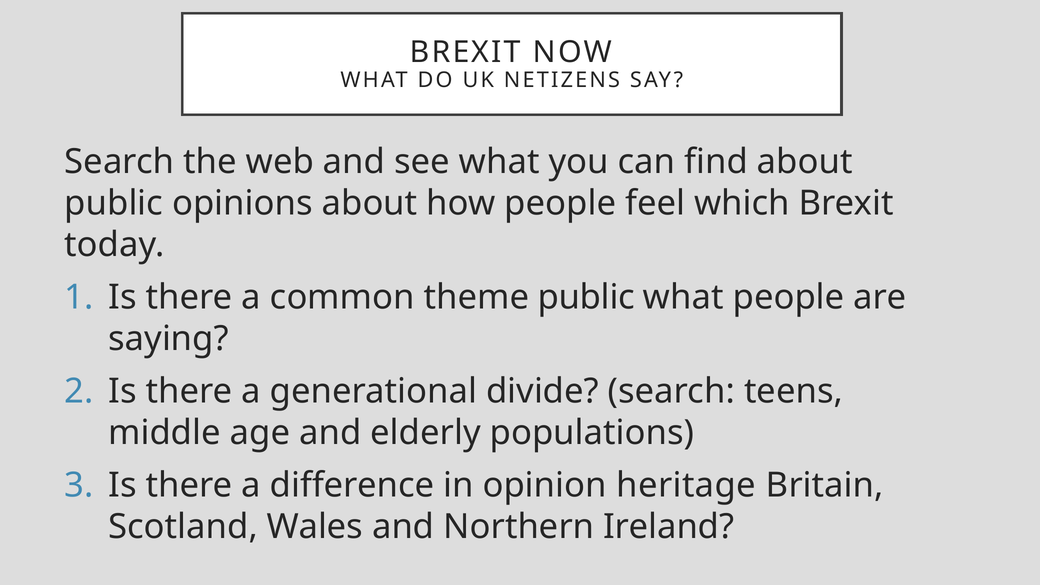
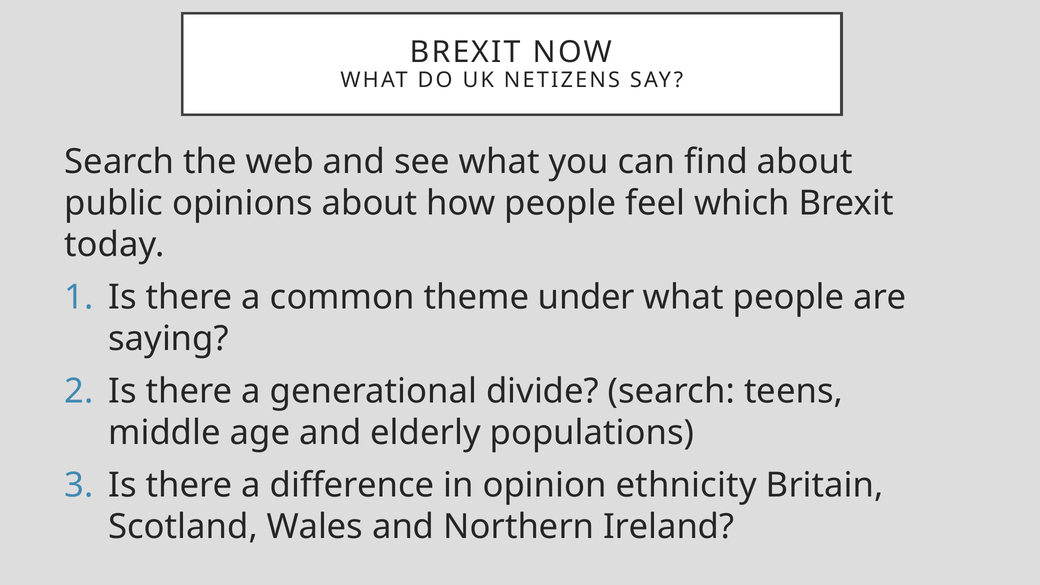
theme public: public -> under (586, 297)
heritage: heritage -> ethnicity (686, 485)
